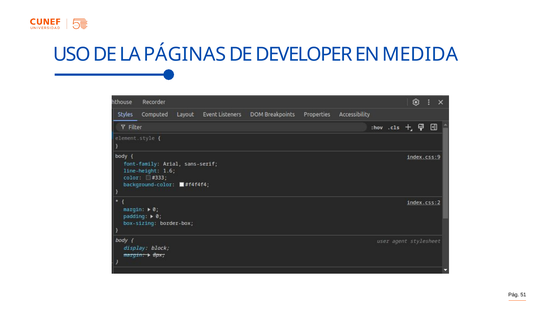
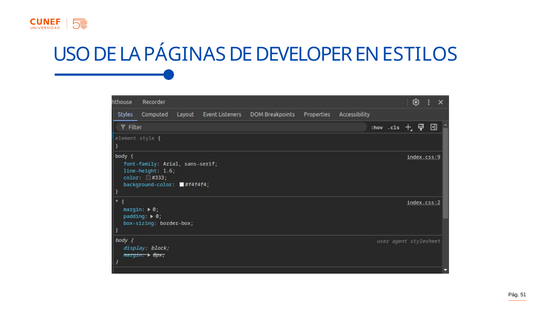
MEDIDA: MEDIDA -> ESTILOS (420, 54)
